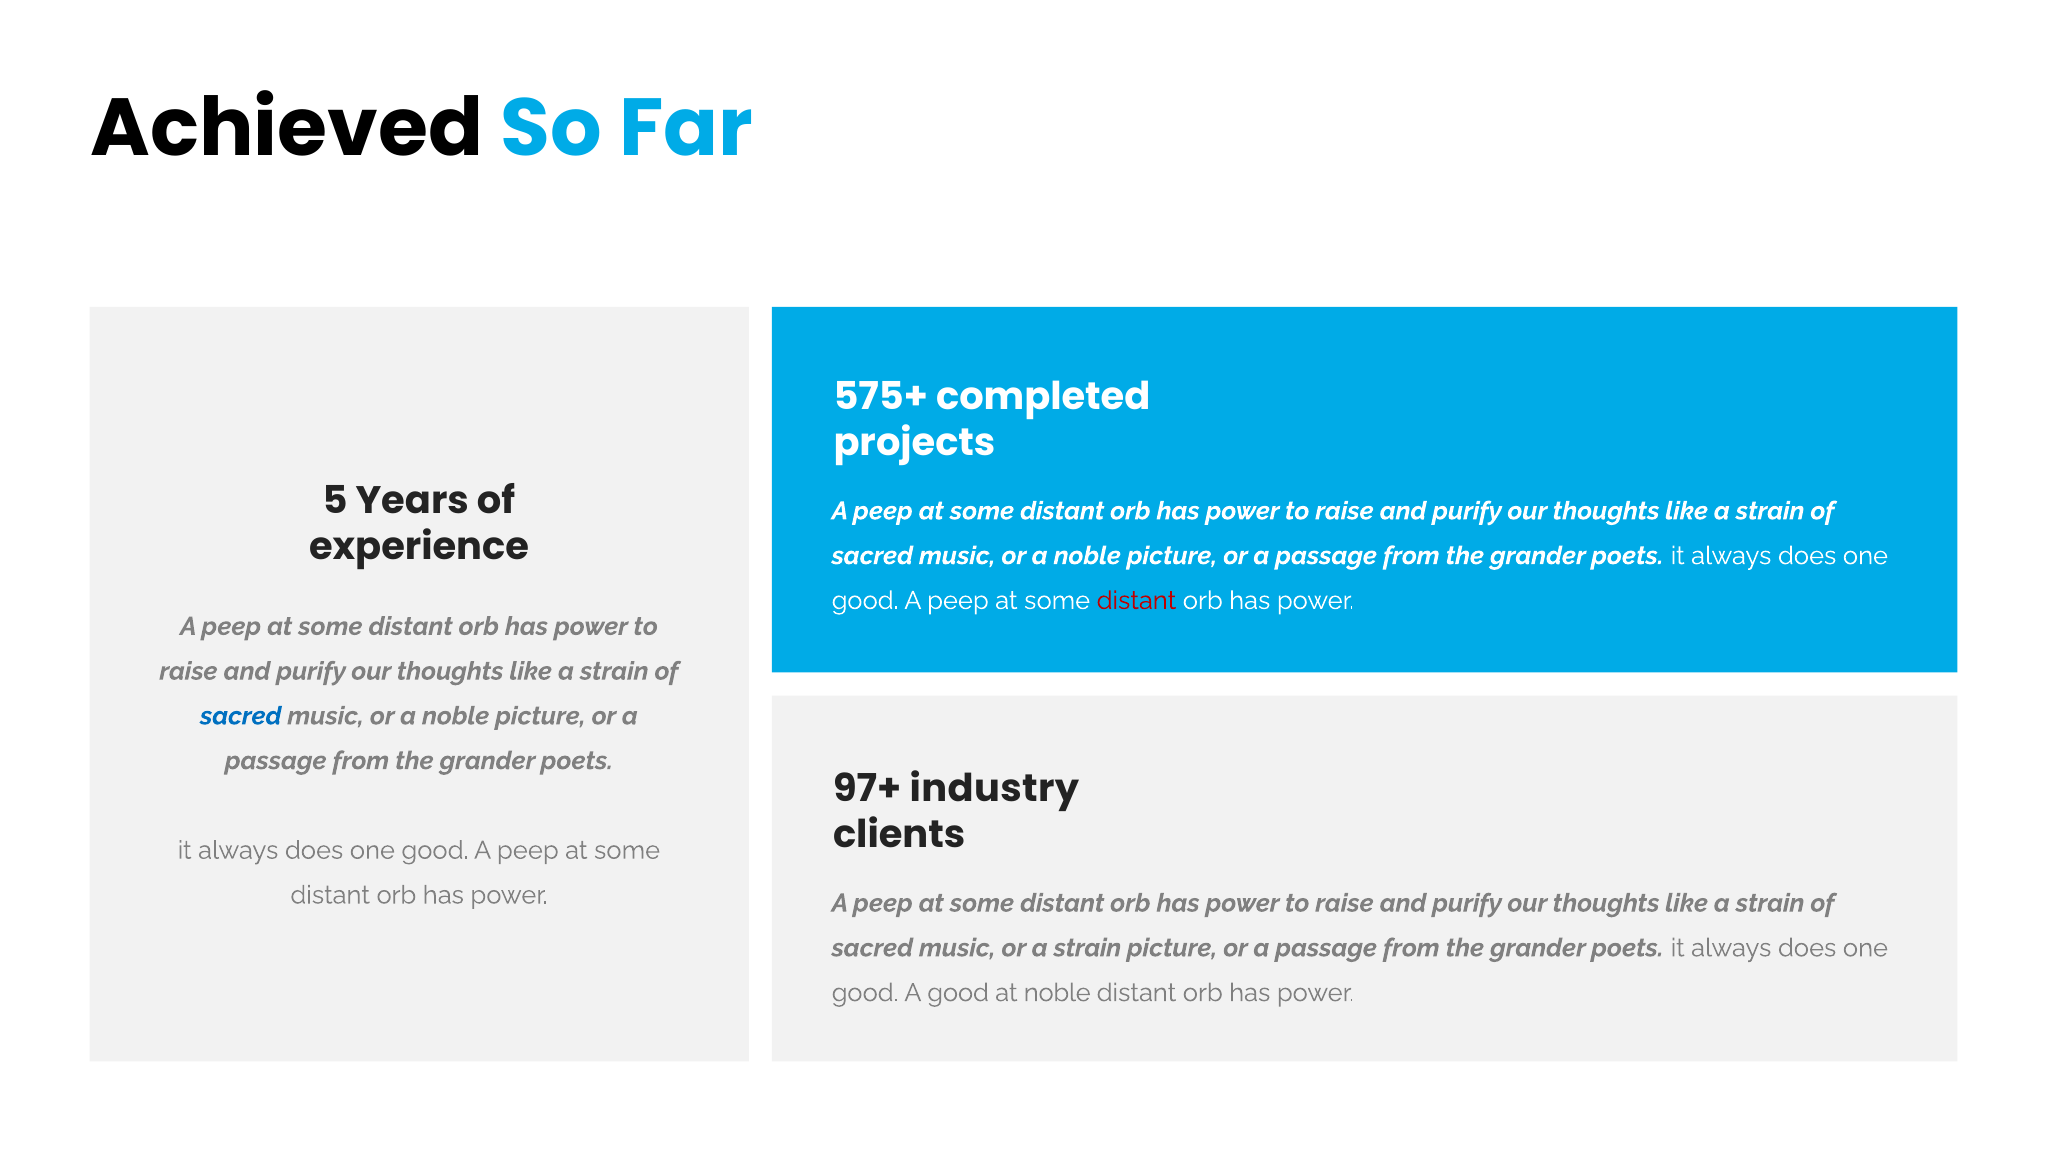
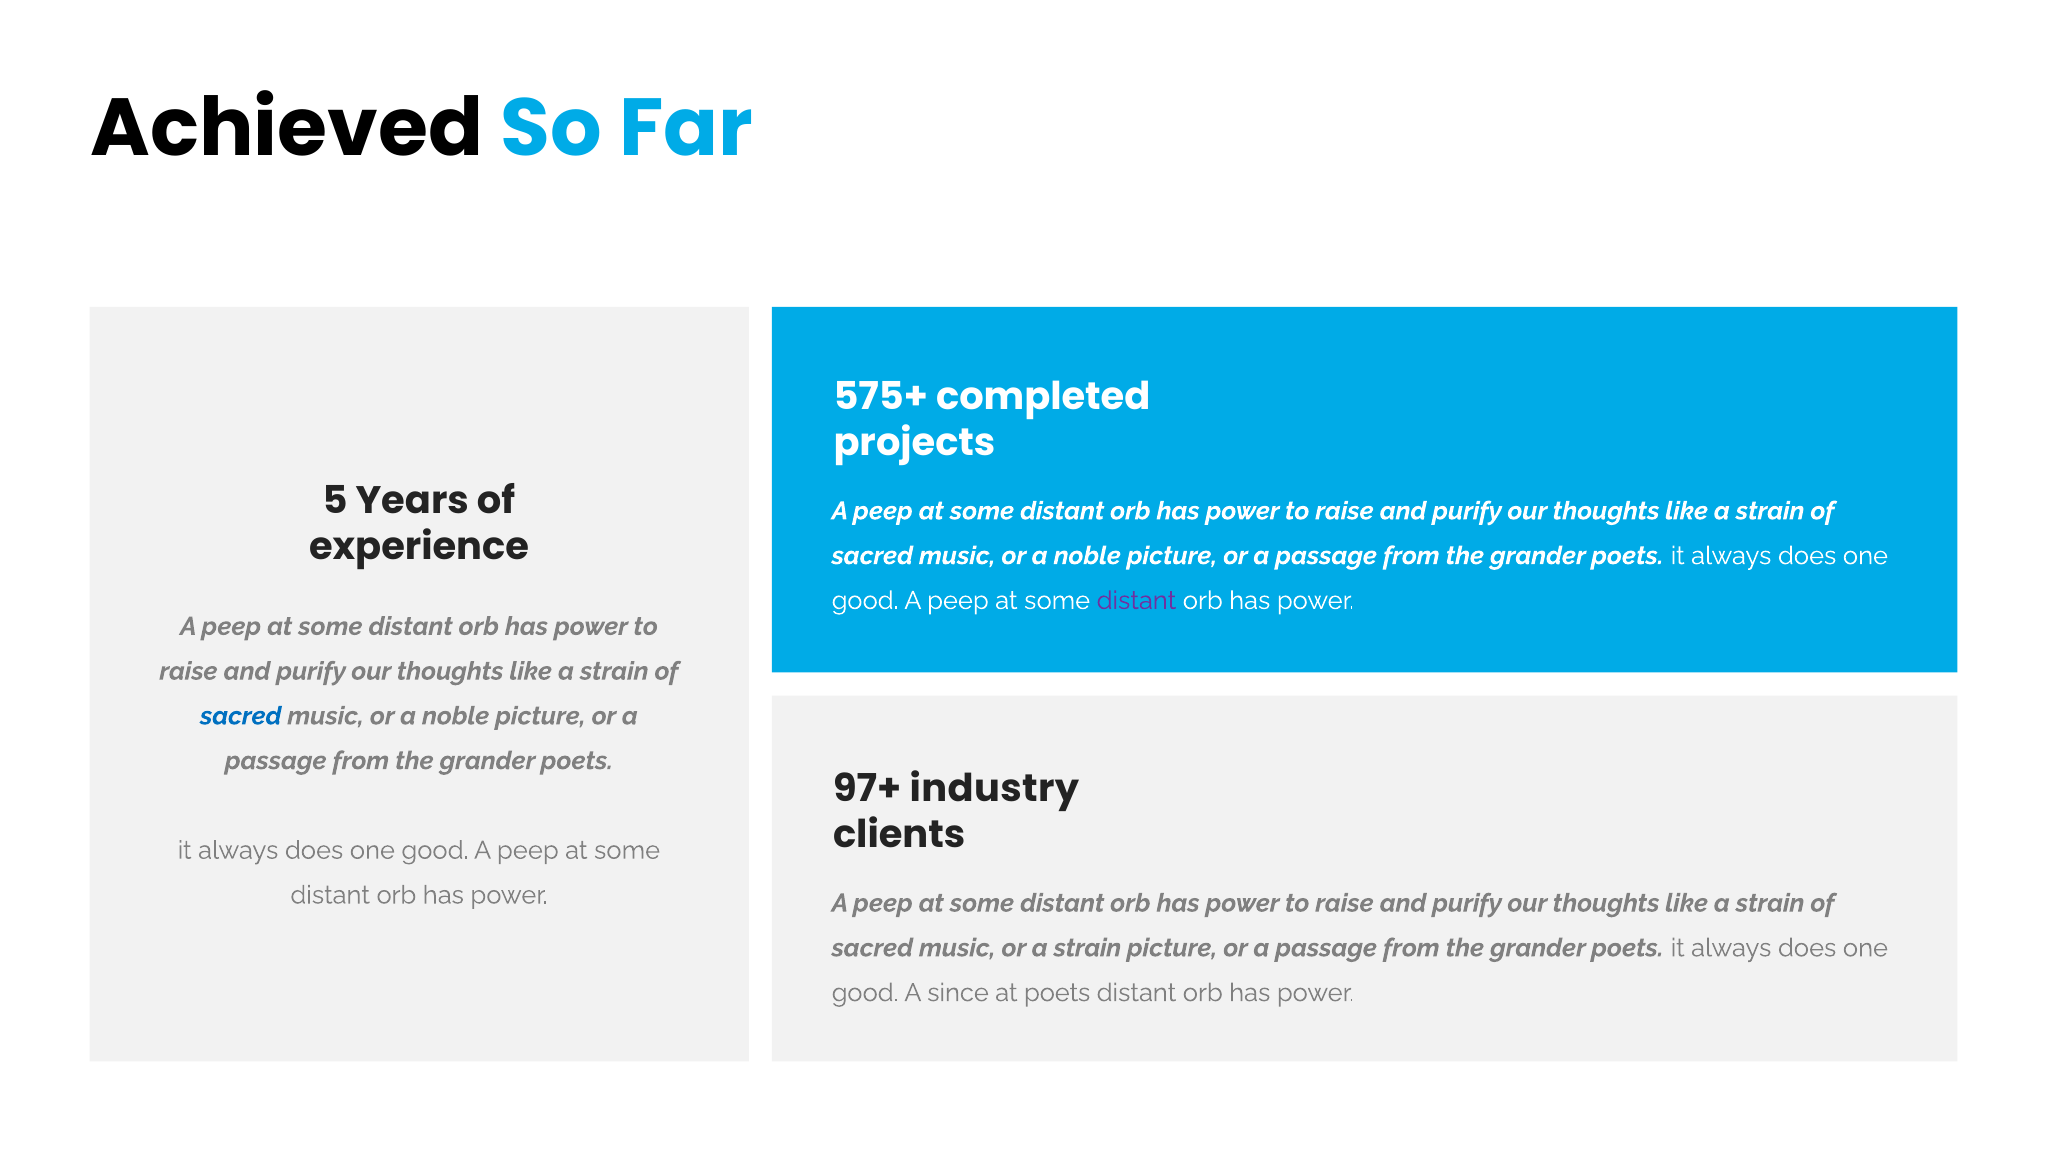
distant colour: red -> purple (1136, 601)
A good: good -> since (958, 993)
at noble: noble -> poets (1057, 993)
